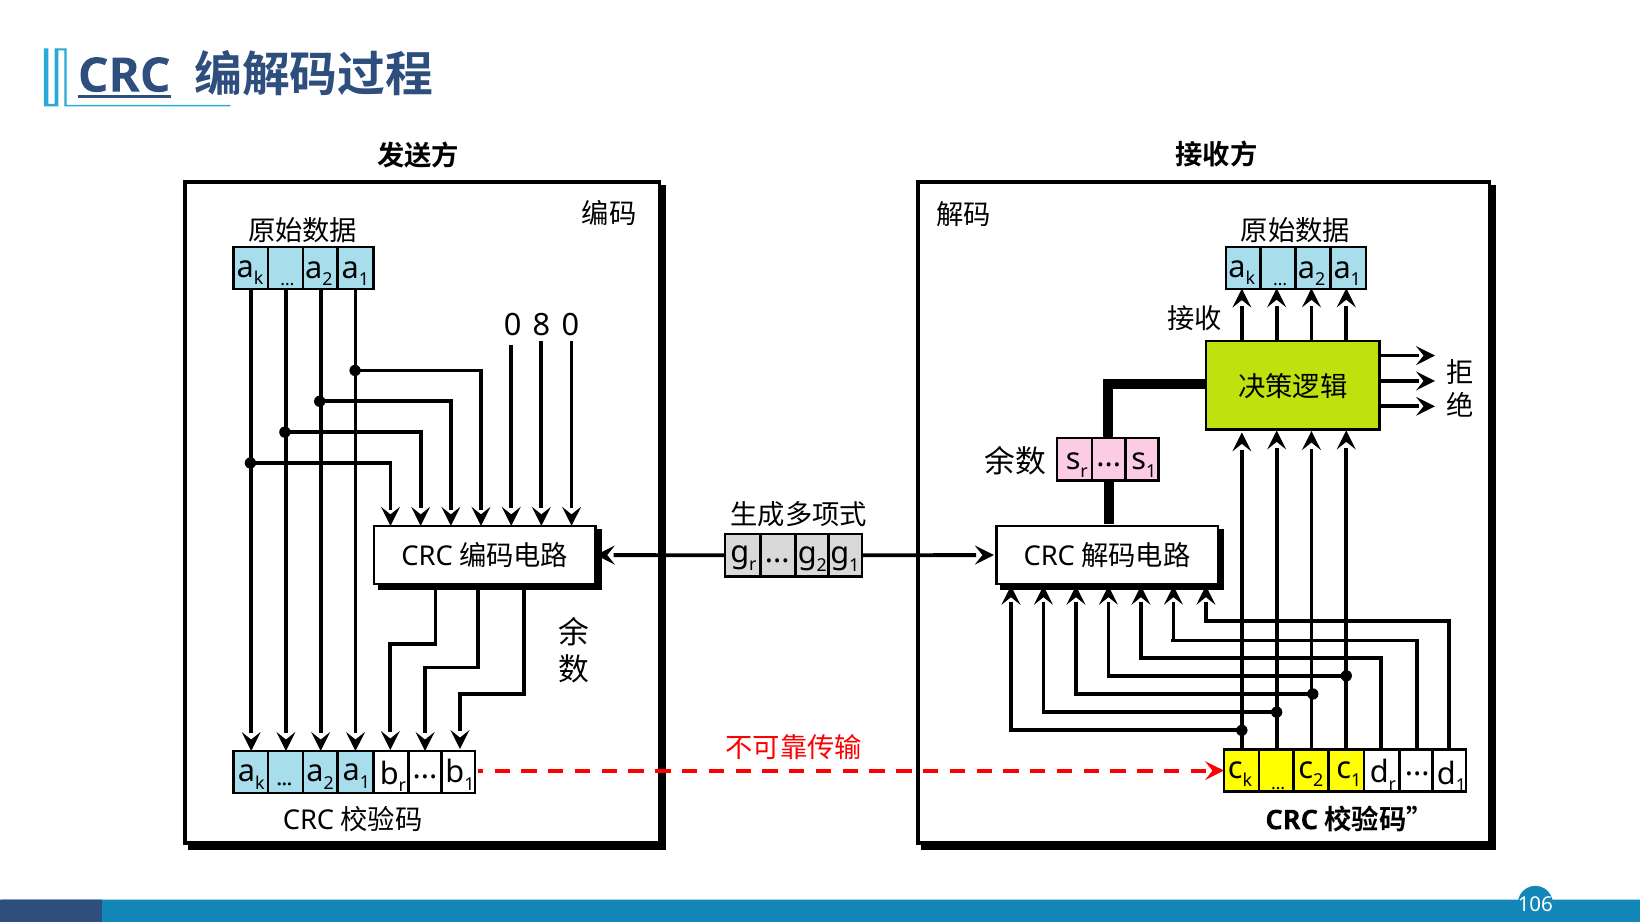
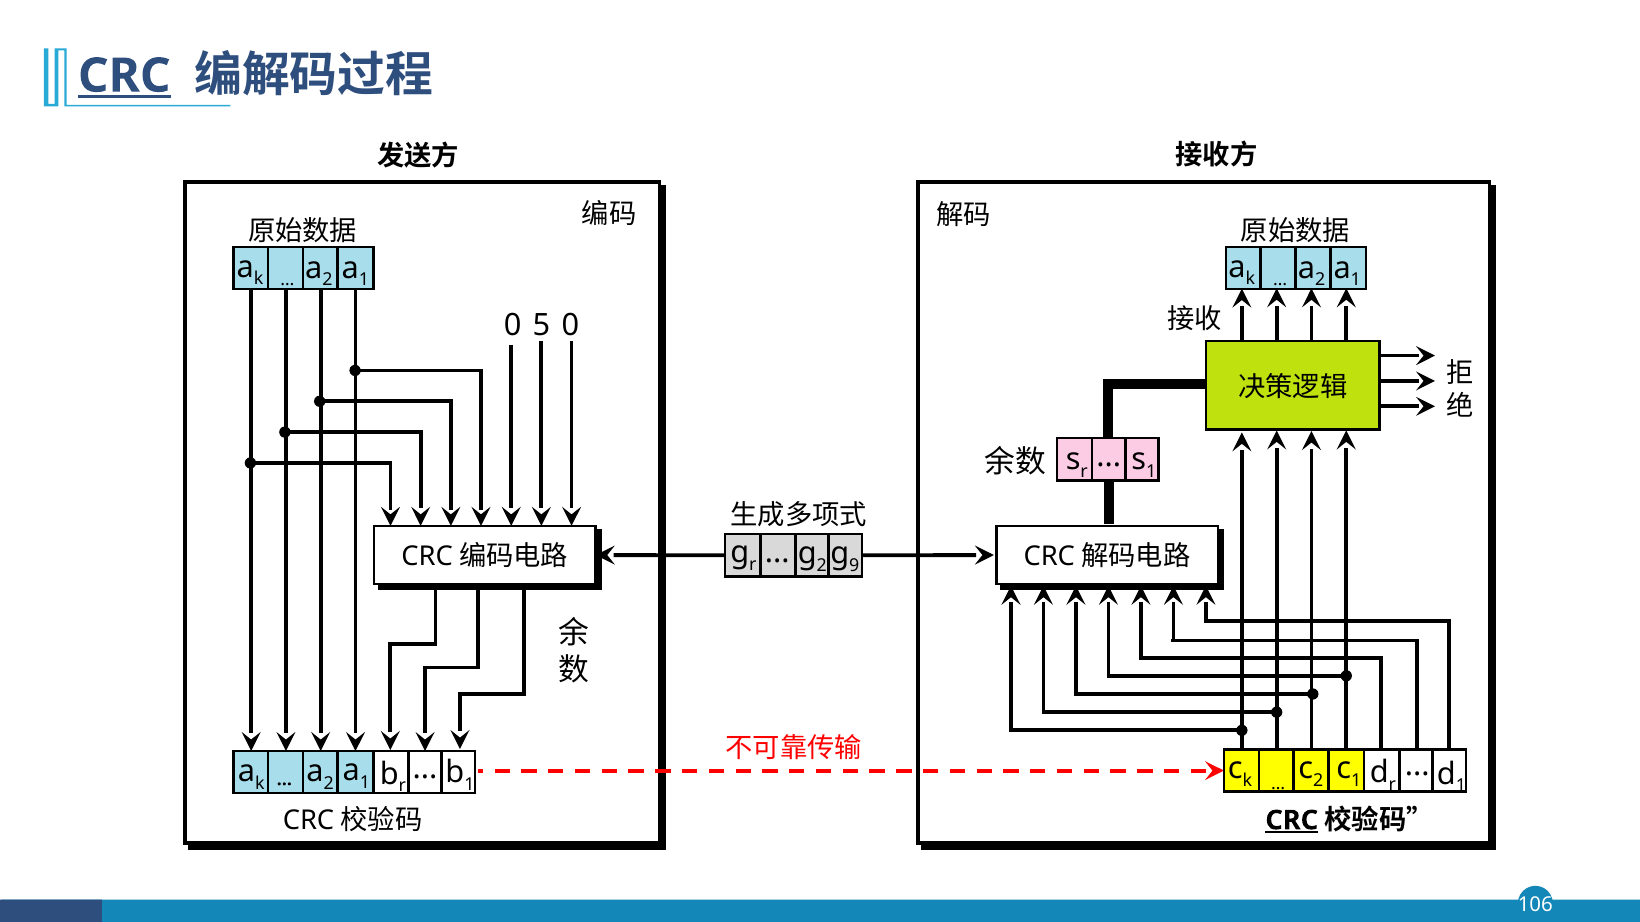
8: 8 -> 5 (542, 325)
1: 1 -> 9 (854, 566)
CRC underline: none -> present (1292, 821)
